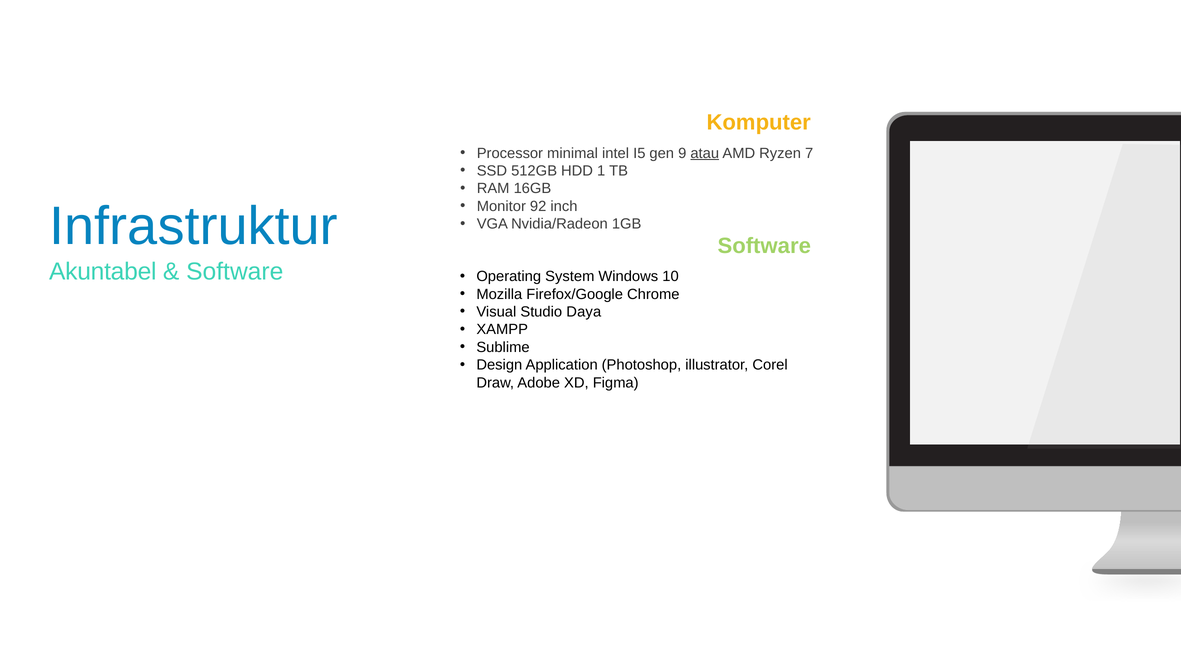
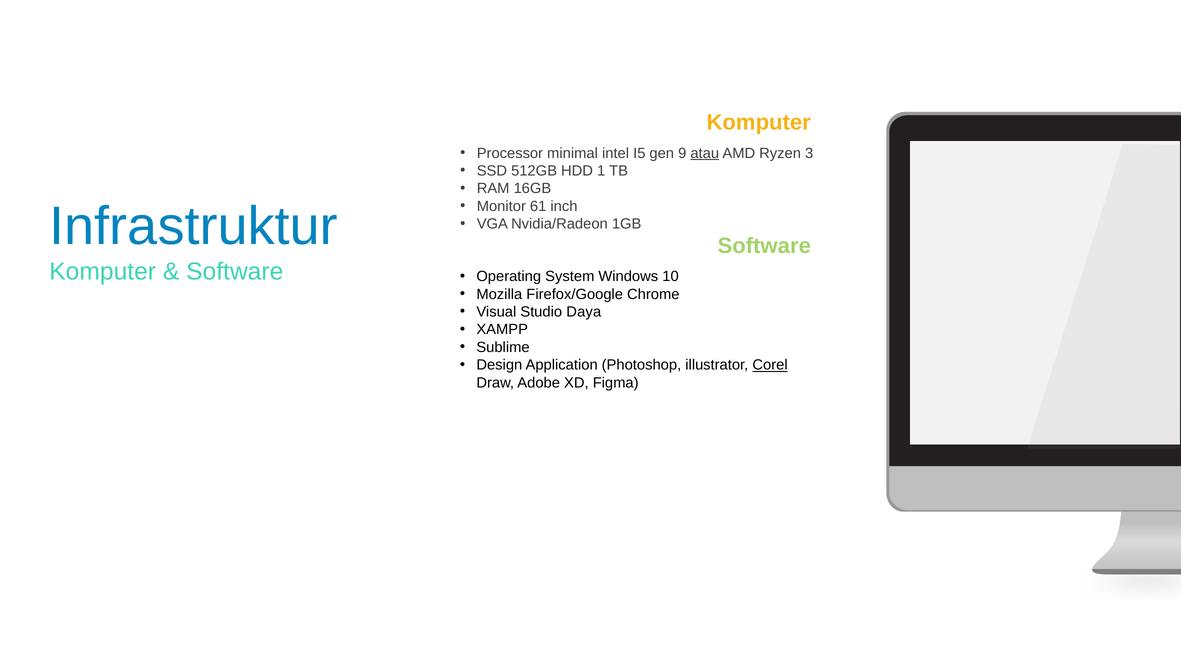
7: 7 -> 3 (809, 153)
92: 92 -> 61 (538, 206)
Akuntabel: Akuntabel -> Komputer (103, 272)
Corel underline: none -> present (770, 365)
